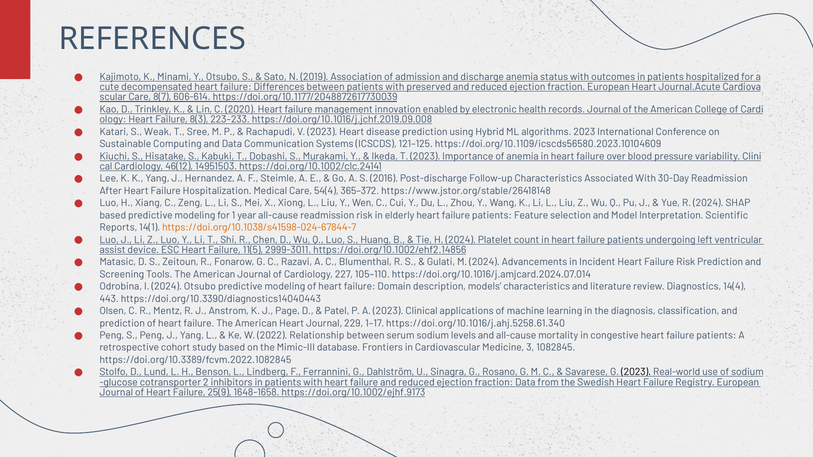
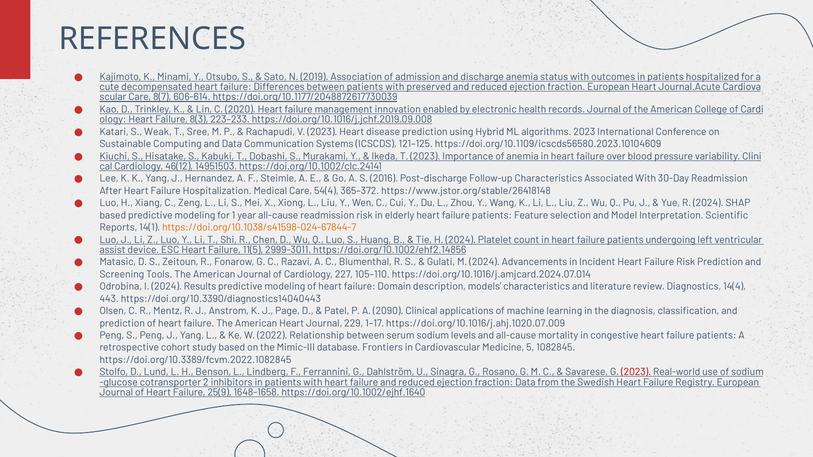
2024 Otsubo: Otsubo -> Results (200, 287)
A 2023: 2023 -> 2090 (388, 311)
https://doi.org/10.1016/j.ahj.5258.61.340: https://doi.org/10.1016/j.ahj.5258.61.340 -> https://doi.org/10.1016/j.ahj.1020.07.009 (476, 323)
3: 3 -> 5 (530, 348)
2023 colour: black -> red (636, 372)
https://doi.org/10.1002/ejhf.9173: https://doi.org/10.1002/ejhf.9173 -> https://doi.org/10.1002/ejhf.1640 (353, 393)
